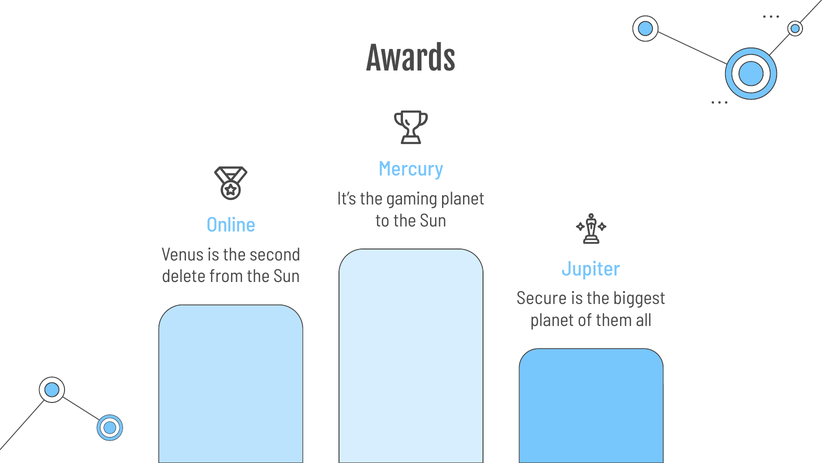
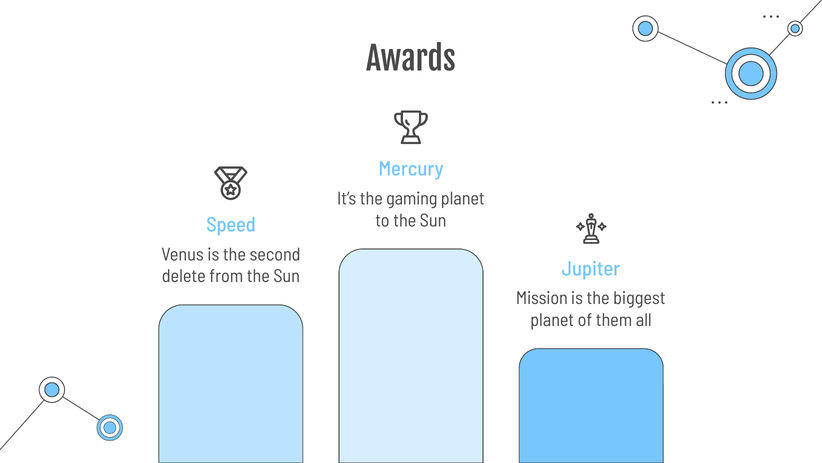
Online: Online -> Speed (231, 225)
Secure: Secure -> Mission (542, 298)
